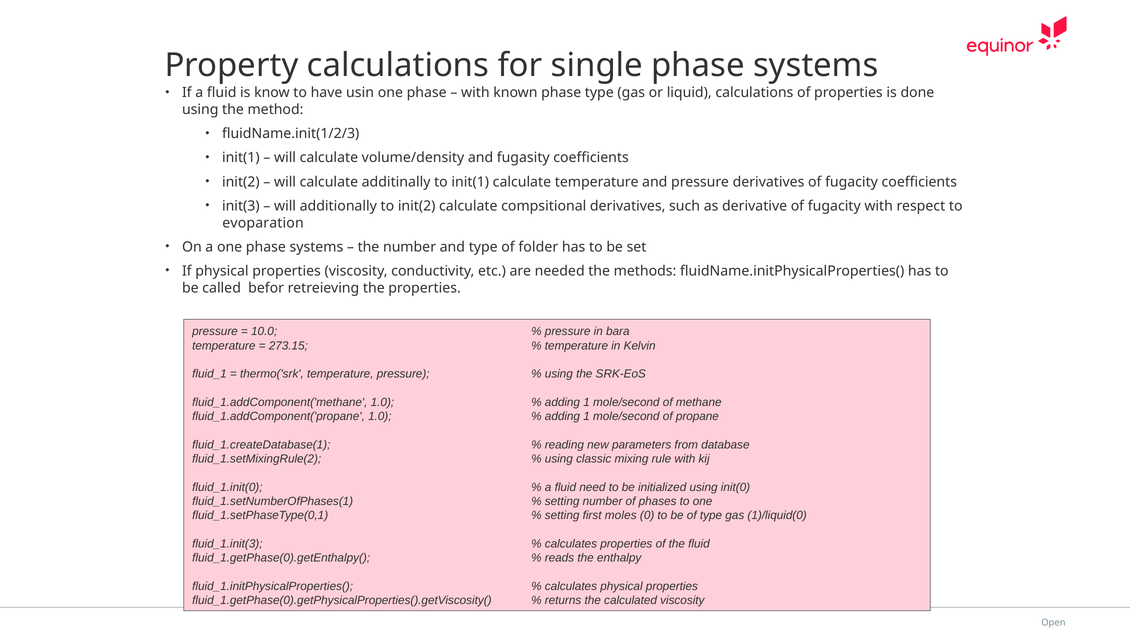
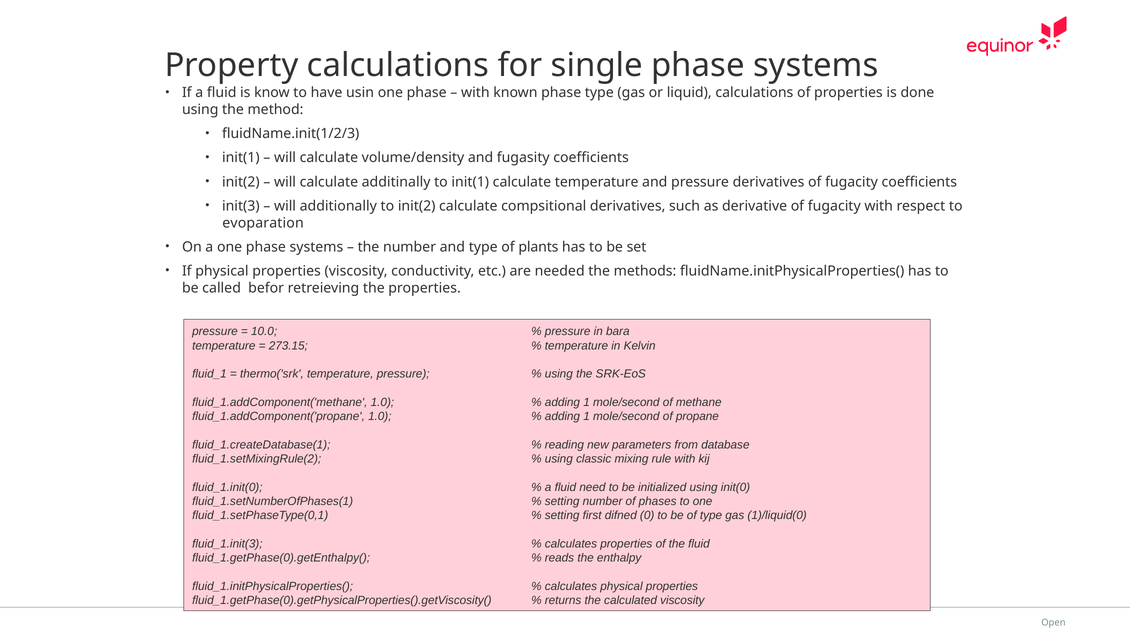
folder: folder -> plants (538, 247)
moles: moles -> difned (621, 515)
